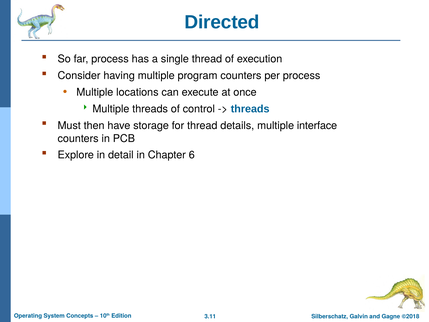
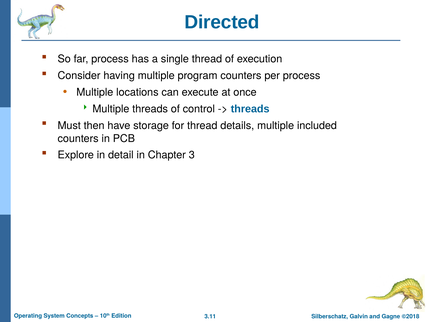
interface: interface -> included (317, 125)
6: 6 -> 3 (192, 155)
